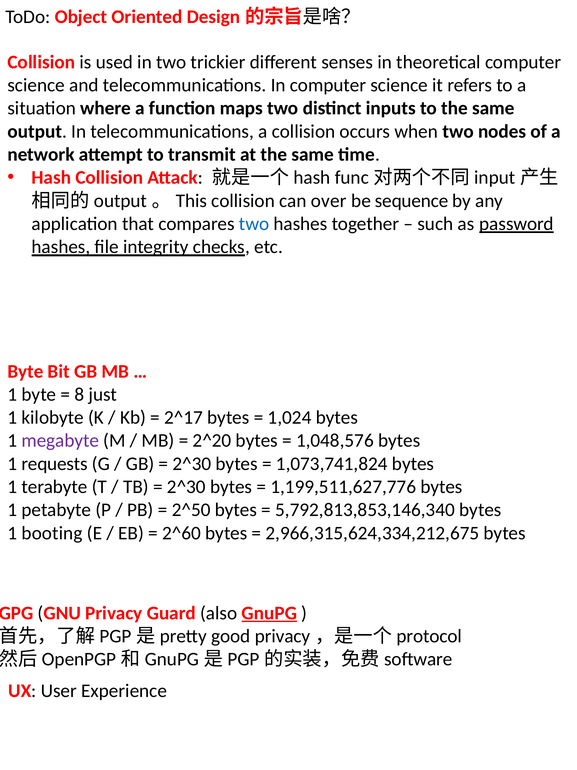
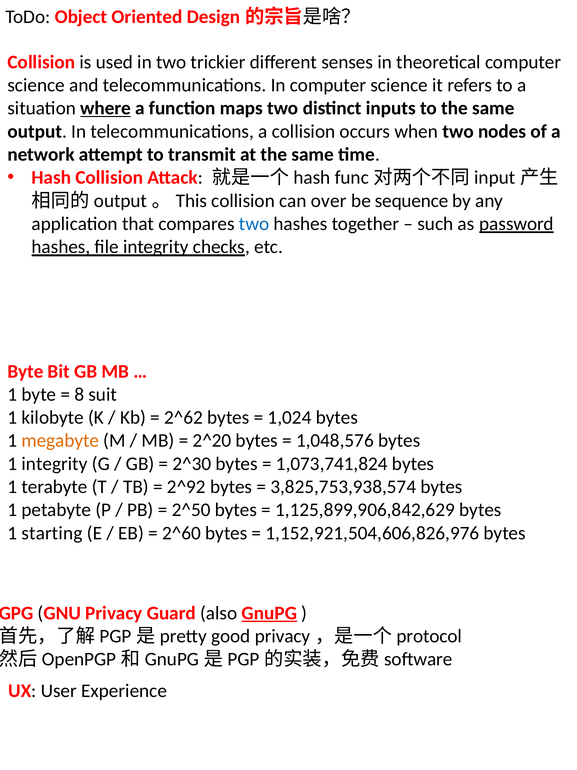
where underline: none -> present (106, 108)
just: just -> suit (103, 394)
2^17: 2^17 -> 2^62 (184, 417)
megabyte colour: purple -> orange (60, 440)
1 requests: requests -> integrity (54, 463)
2^30: 2^30 -> 2^92 (186, 486)
1,199,511,627,776: 1,199,511,627,776 -> 3,825,753,938,574 (343, 486)
5,792,813,853,146,340: 5,792,813,853,146,340 -> 1,125,899,906,842,629 (365, 510)
booting: booting -> starting (52, 533)
2,966,315,624,334,212,675: 2,966,315,624,334,212,675 -> 1,152,921,504,606,826,976 (372, 533)
